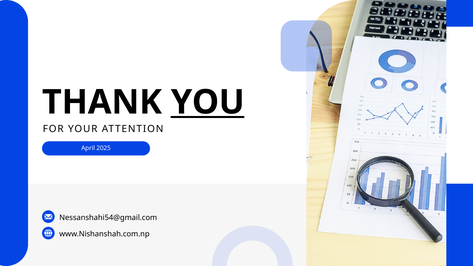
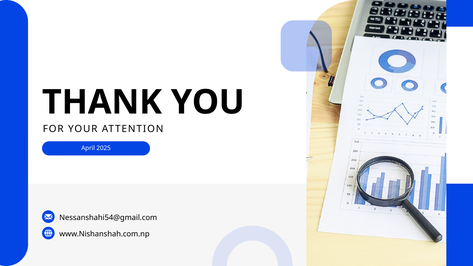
YOU underline: present -> none (208, 102)
